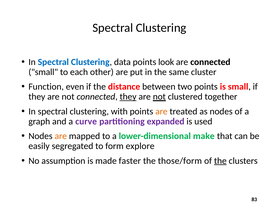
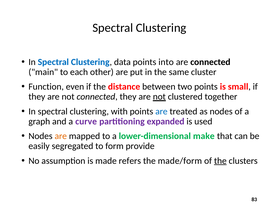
look: look -> into (166, 62)
small: small -> main (43, 72)
they underline: present -> none (128, 97)
are colour: orange -> blue (161, 112)
explore: explore -> provide (140, 146)
faster: faster -> refers (130, 161)
those/form: those/form -> made/form (180, 161)
